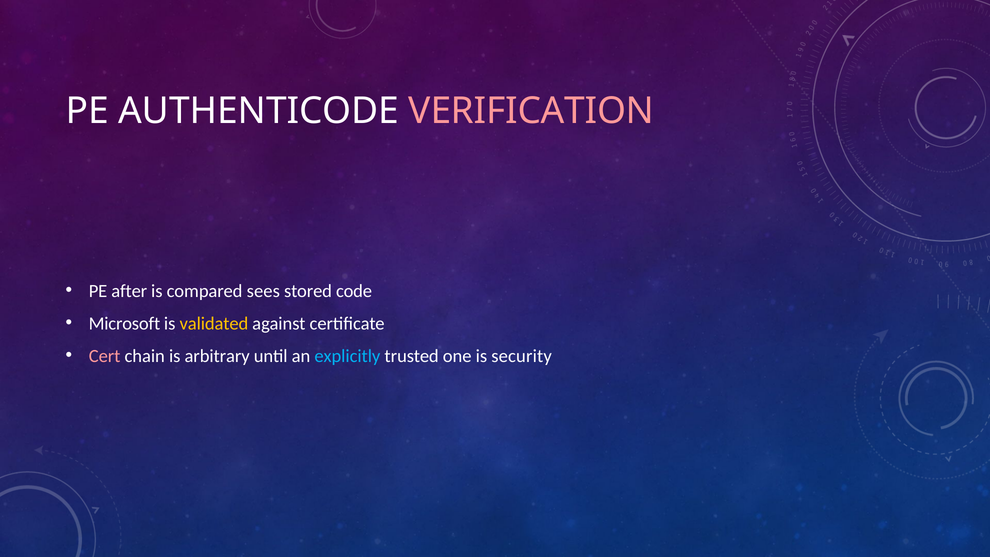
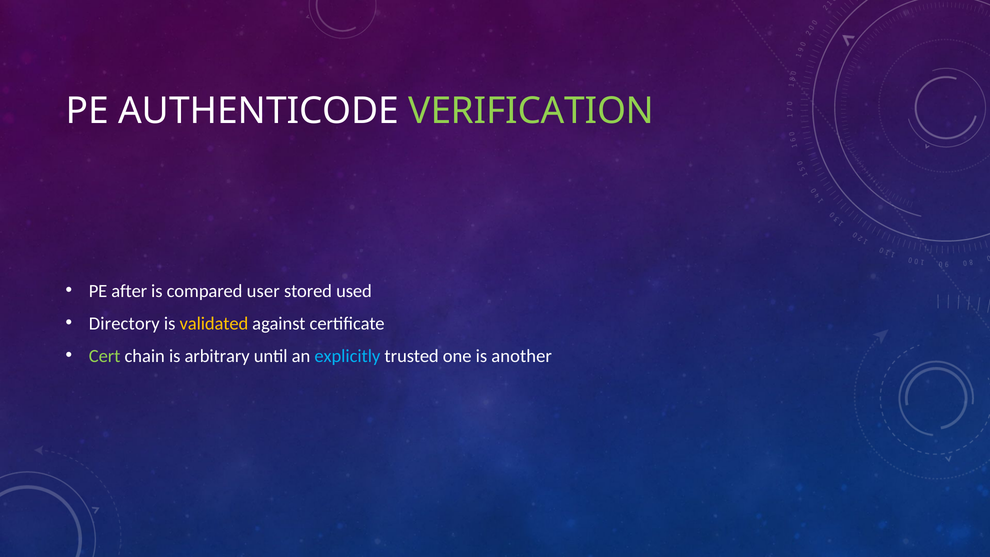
VERIFICATION colour: pink -> light green (531, 111)
sees: sees -> user (263, 291)
code: code -> used (354, 291)
Microsoft: Microsoft -> Directory (124, 323)
Cert colour: pink -> light green (105, 356)
security: security -> another (522, 356)
